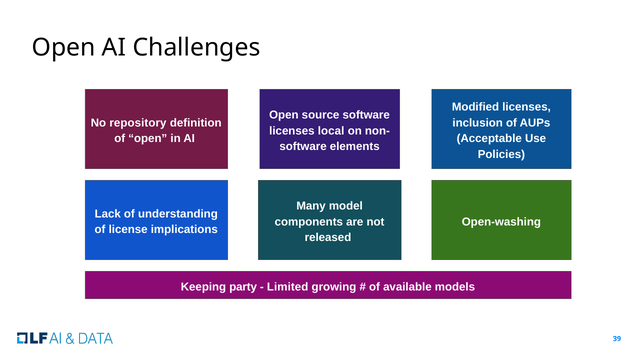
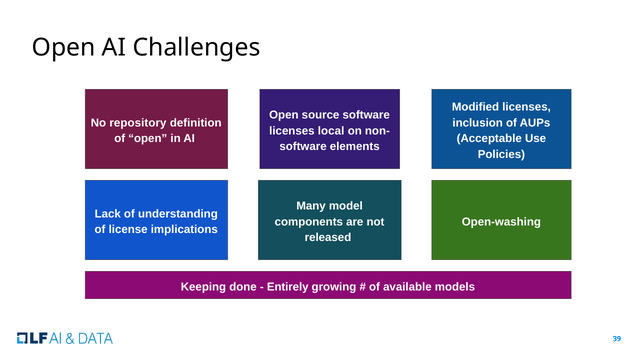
party: party -> done (243, 287)
Limited: Limited -> Entirely (288, 287)
